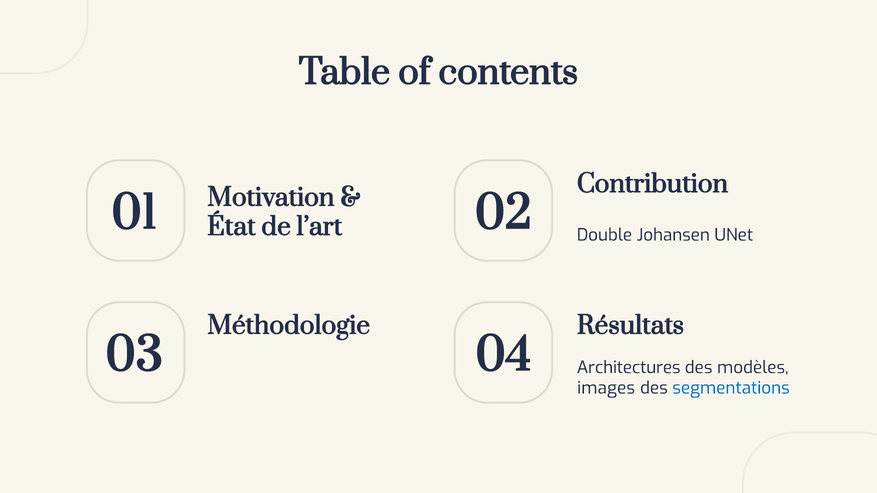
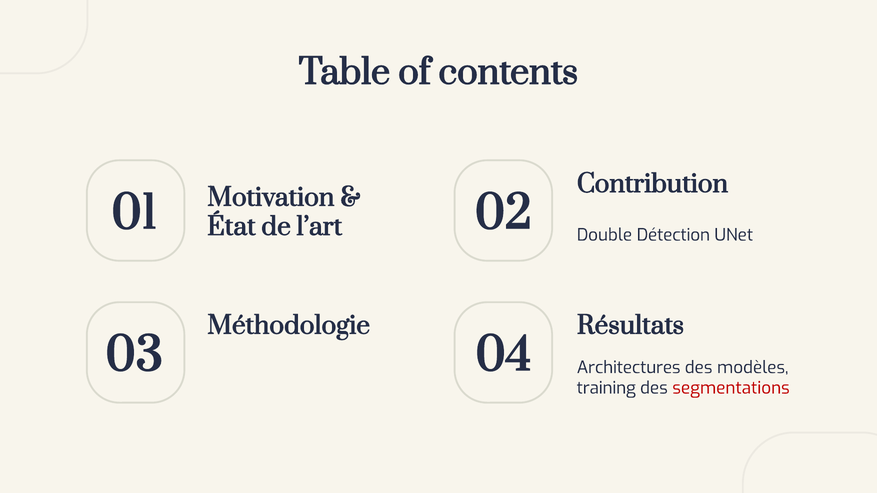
Johansen: Johansen -> Détection (673, 235)
images: images -> training (606, 388)
segmentations colour: blue -> red (731, 388)
